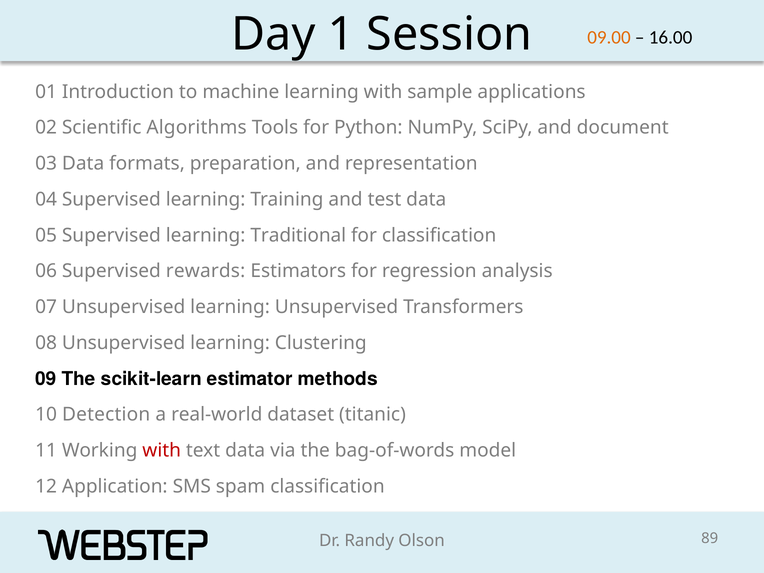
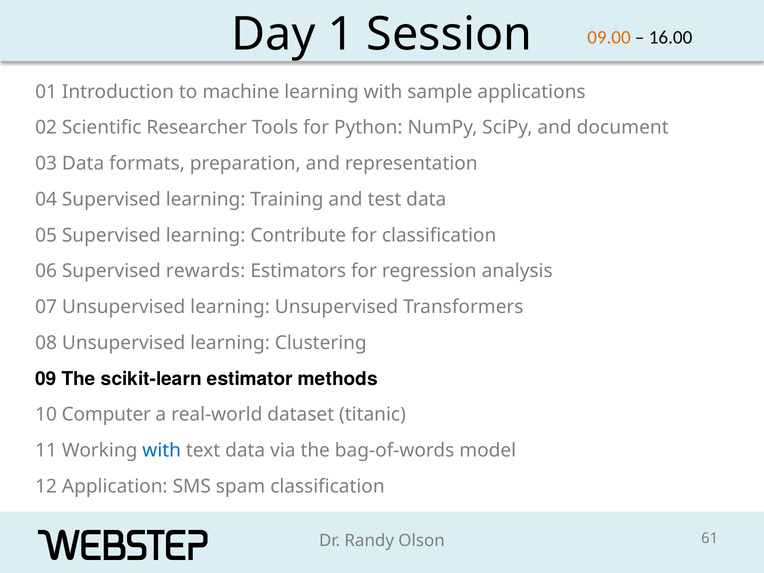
Algorithms: Algorithms -> Researcher (197, 128)
Traditional: Traditional -> Contribute (298, 235)
Detection: Detection -> Computer (106, 415)
with colour: red -> blue (162, 451)
89: 89 -> 61 (710, 538)
